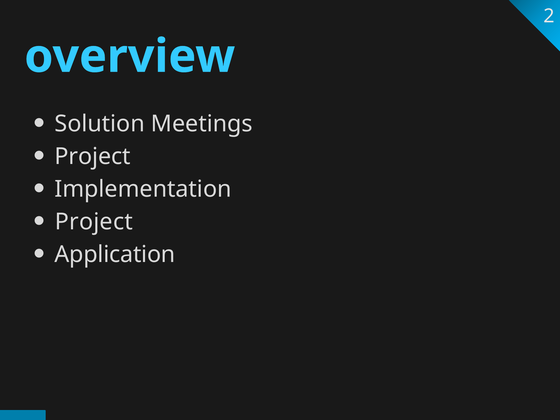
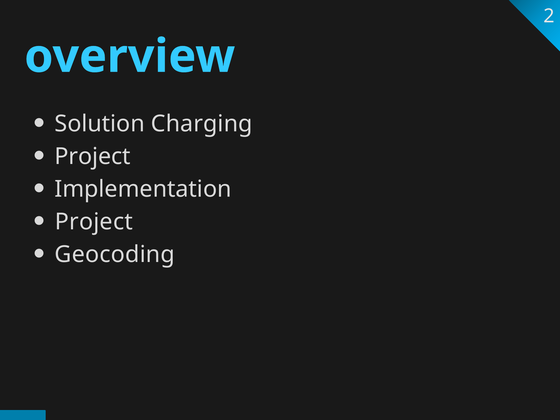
Meetings: Meetings -> Charging (202, 124)
Application: Application -> Geocoding (115, 255)
